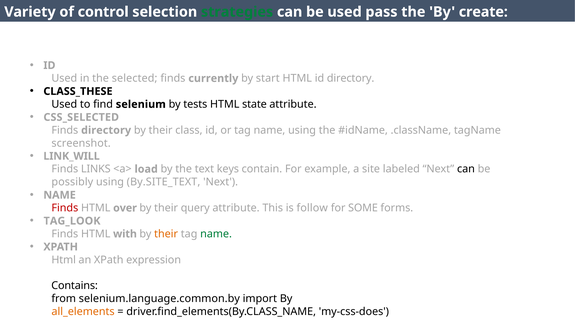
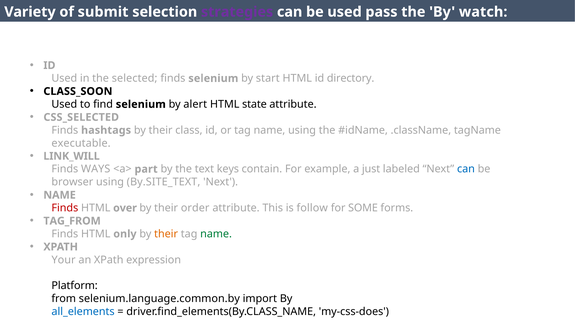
control: control -> submit (103, 12)
strategies colour: green -> purple (237, 12)
create: create -> watch (483, 12)
finds currently: currently -> selenium (213, 78)
CLASS_THESE: CLASS_THESE -> CLASS_SOON (78, 91)
tests: tests -> alert (195, 104)
Finds directory: directory -> hashtags (106, 130)
screenshot: screenshot -> executable (81, 143)
LINKS: LINKS -> WAYS (96, 169)
load: load -> part (146, 169)
site: site -> just (371, 169)
can colour: black -> blue (466, 169)
possibly: possibly -> browser (72, 182)
query: query -> order (195, 208)
TAG_LOOK: TAG_LOOK -> TAG_FROM (72, 221)
with: with -> only (125, 233)
Html: Html -> Your (64, 259)
Contains: Contains -> Platform (75, 285)
all_elements colour: orange -> blue (83, 311)
